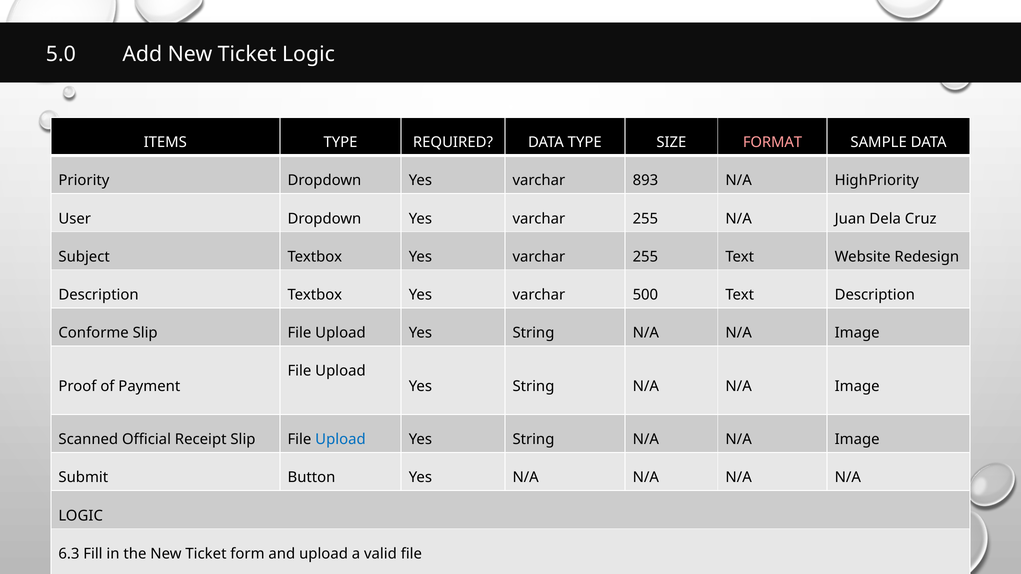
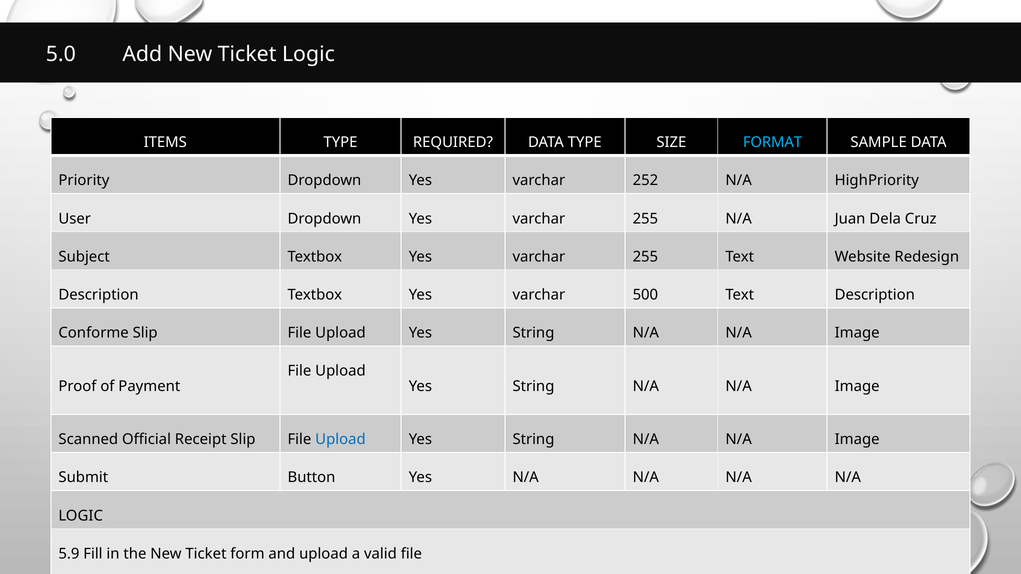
FORMAT colour: pink -> light blue (772, 143)
893: 893 -> 252 (645, 181)
6.3: 6.3 -> 5.9 (69, 554)
